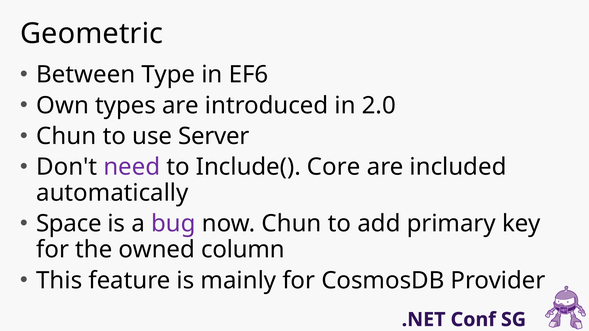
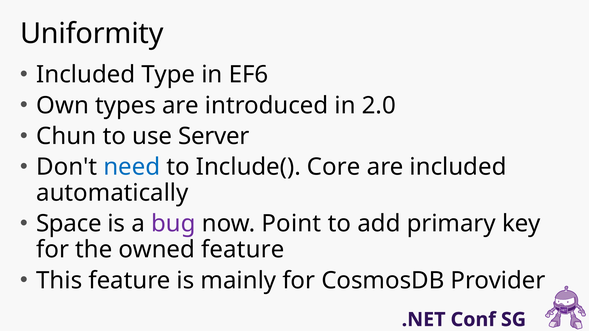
Geometric: Geometric -> Uniformity (92, 34)
Between: Between -> Included (86, 75)
need colour: purple -> blue (132, 167)
now Chun: Chun -> Point (291, 224)
owned column: column -> feature (243, 250)
